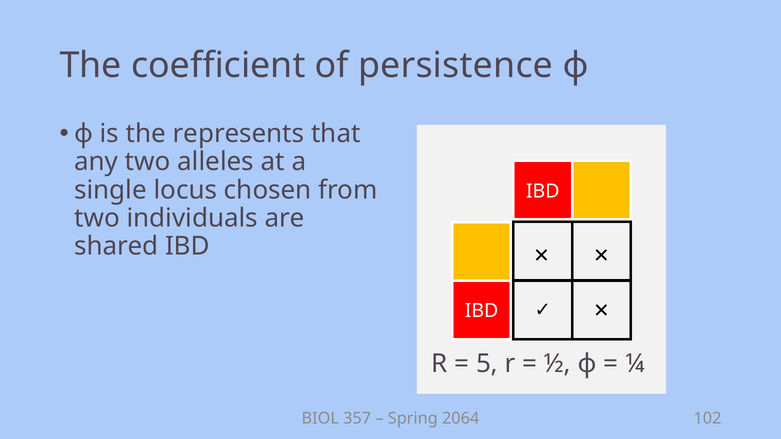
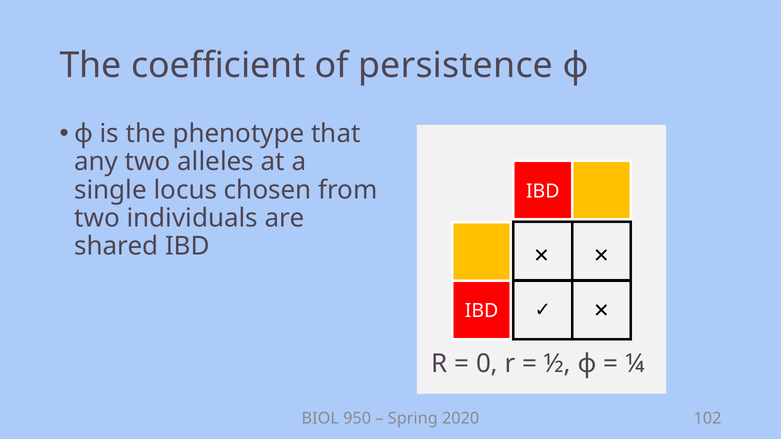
represents: represents -> phenotype (239, 134)
5: 5 -> 0 (487, 364)
357: 357 -> 950 (357, 419)
2064: 2064 -> 2020 (461, 419)
